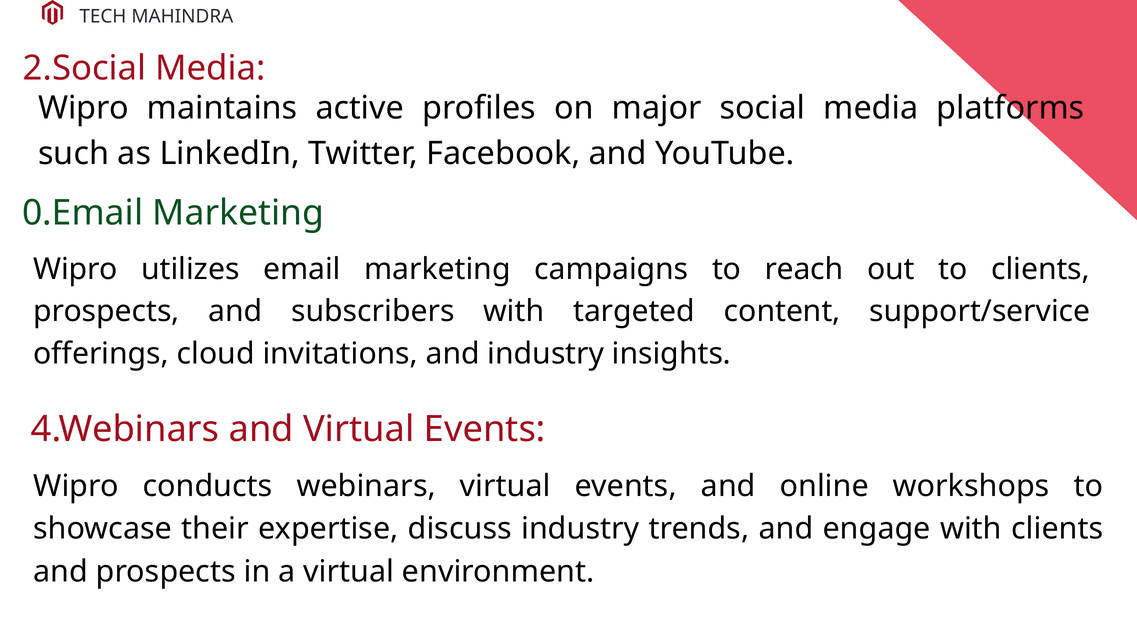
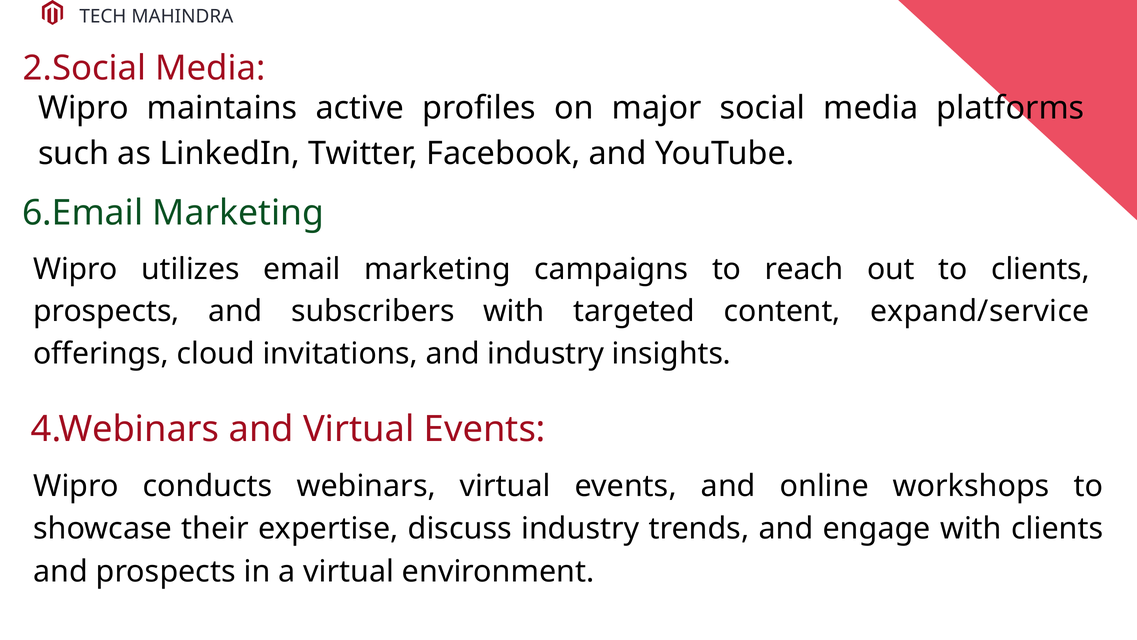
0.Email: 0.Email -> 6.Email (83, 213)
support/service: support/service -> expand/service (980, 311)
